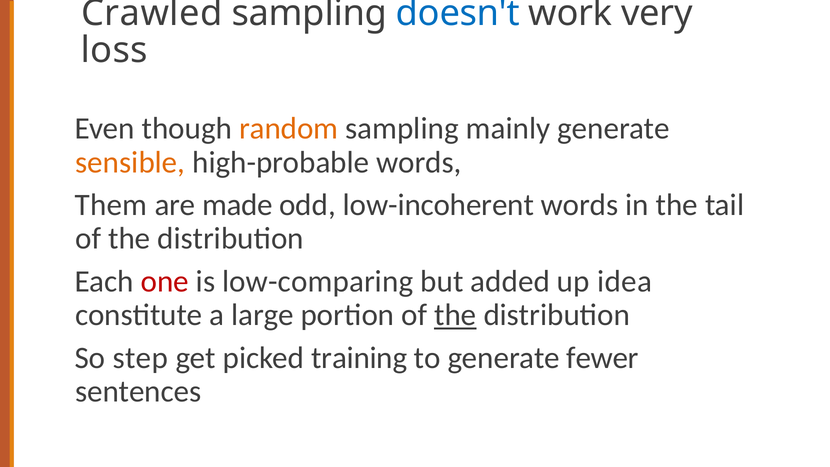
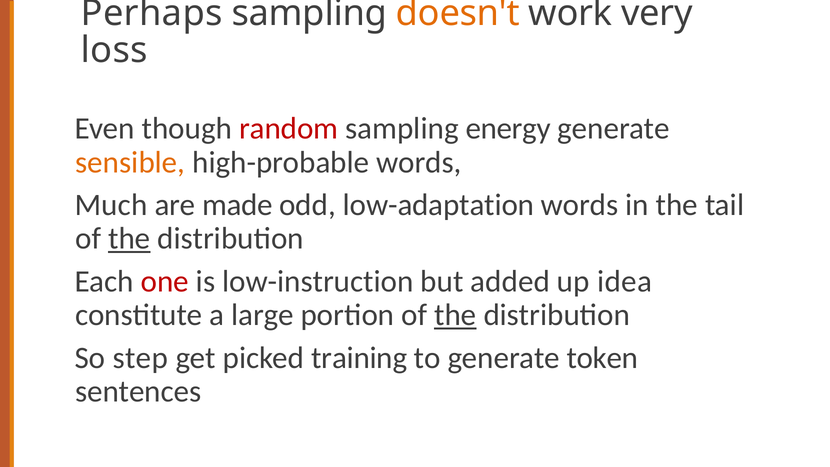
Crawled: Crawled -> Perhaps (152, 13)
doesn't colour: blue -> orange (458, 13)
random colour: orange -> red (289, 129)
mainly: mainly -> energy (508, 129)
Them: Them -> Much (111, 205)
low-incoherent: low-incoherent -> low-adaptation (438, 205)
the underline: none -> present (129, 239)
low-comparing: low-comparing -> low-instruction (318, 281)
fewer: fewer -> token (602, 358)
